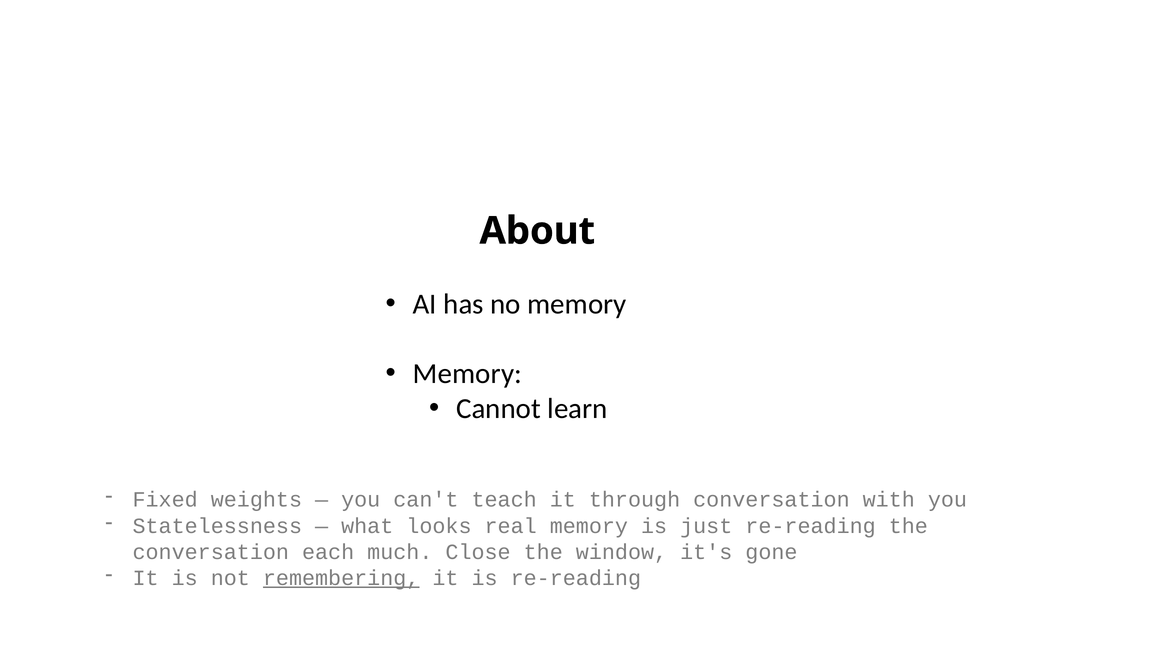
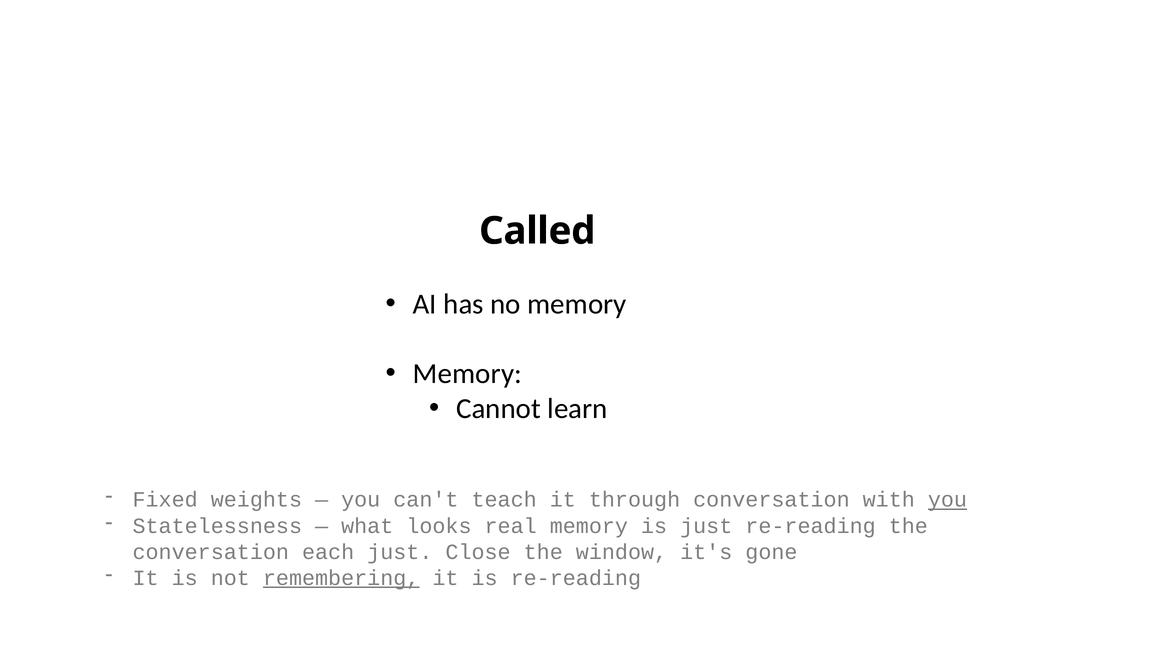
About: About -> Called (537, 231)
you underline: none -> present (947, 500)
each much: much -> just (400, 552)
